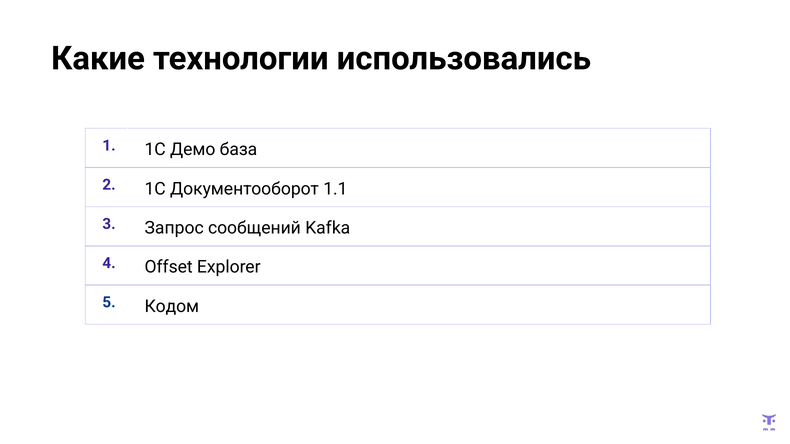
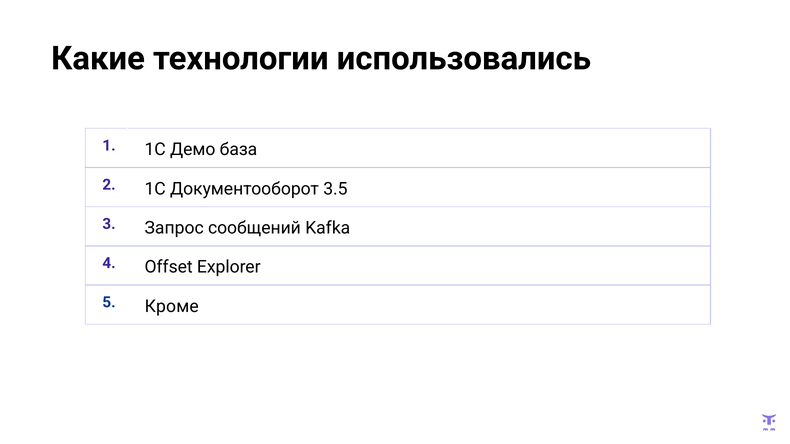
1.1: 1.1 -> 3.5 (335, 189)
Кодом: Кодом -> Кроме (172, 307)
